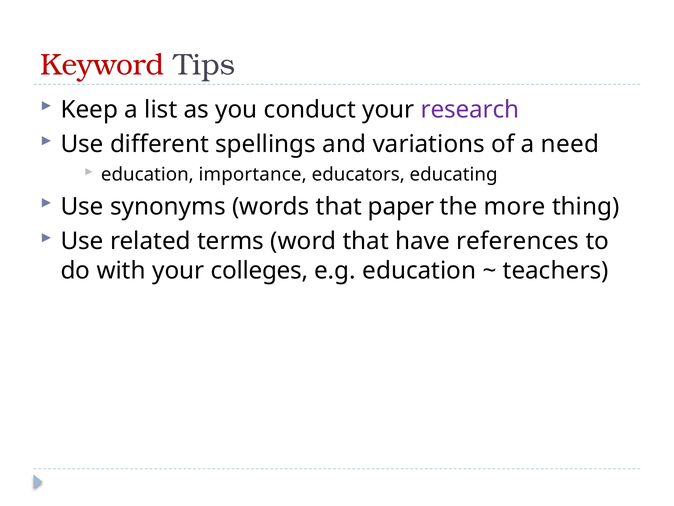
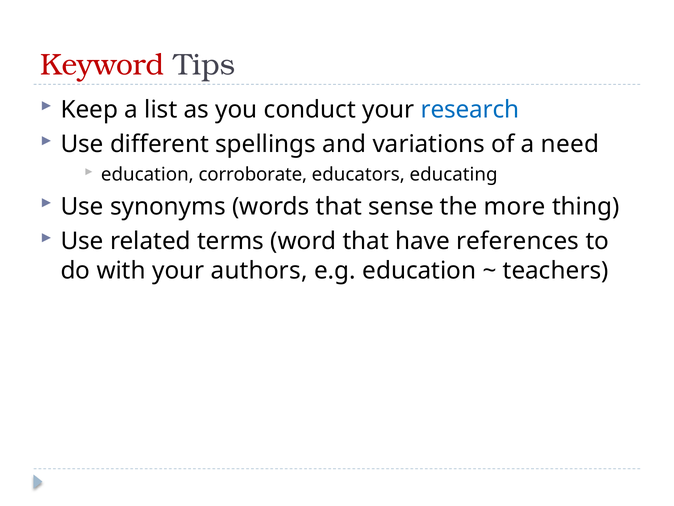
research colour: purple -> blue (470, 109)
importance: importance -> corroborate (253, 174)
paper: paper -> sense (401, 206)
colleges: colleges -> authors (259, 270)
